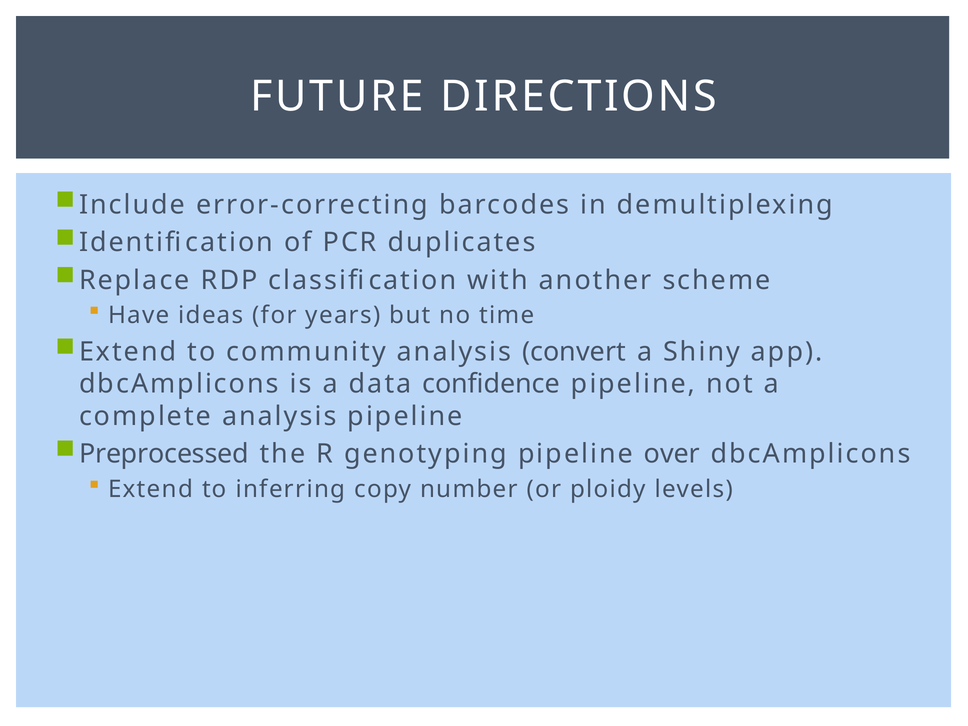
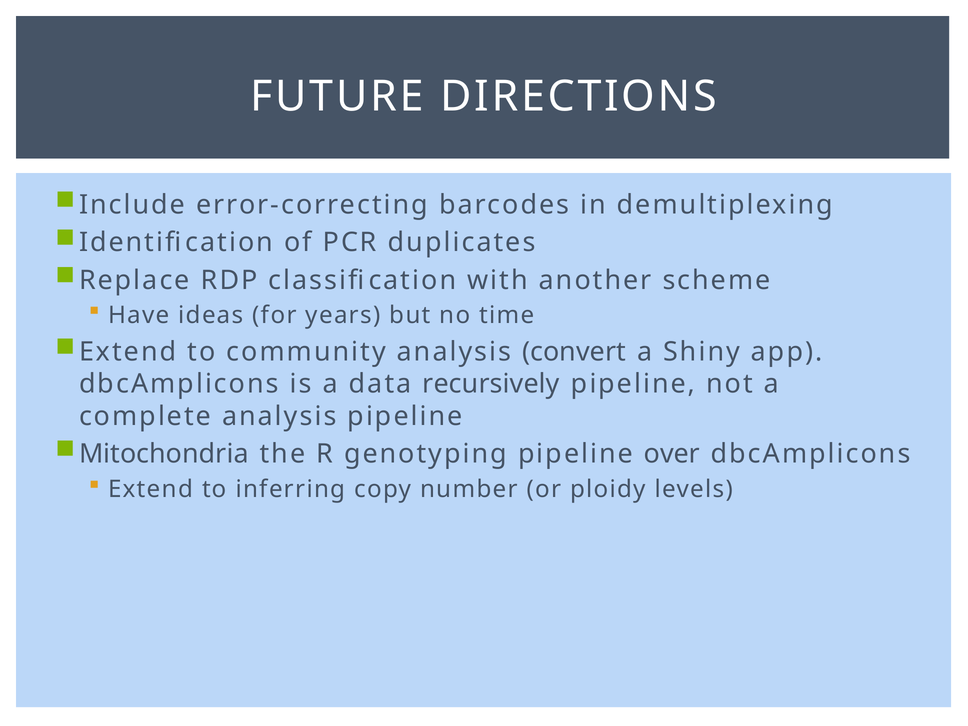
confidence: confidence -> recursively (491, 384)
Preprocessed: Preprocessed -> Mitochondria (164, 454)
